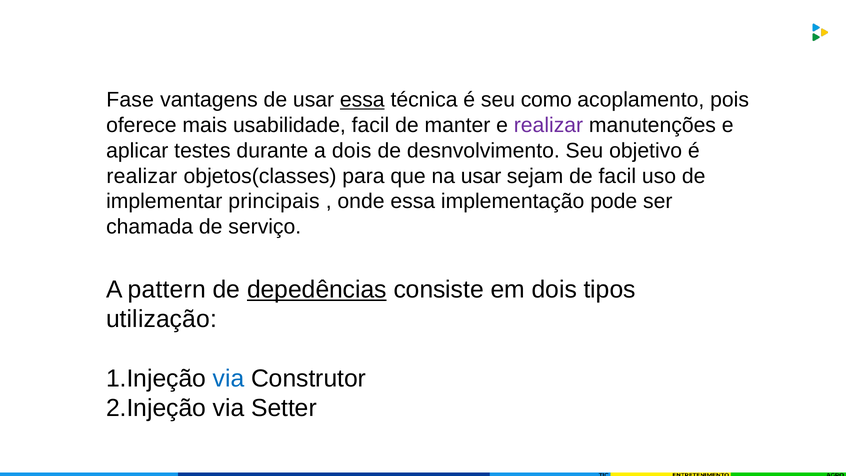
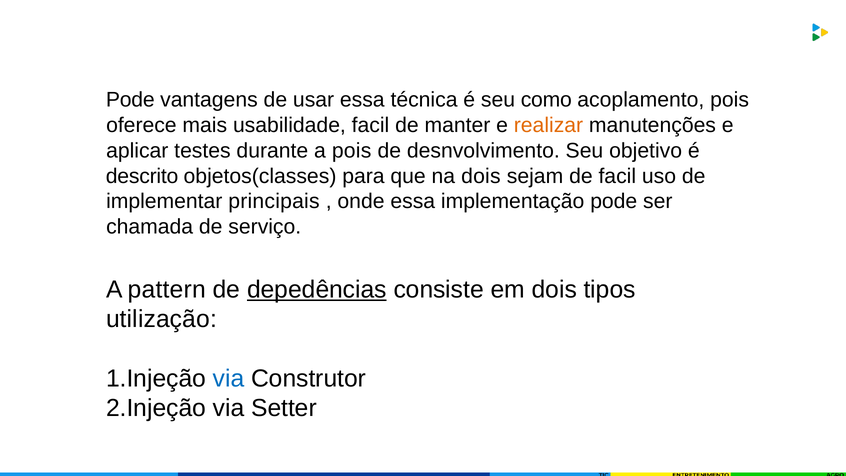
Fase: Fase -> Pode (130, 100)
essa underline: present -> none (362, 100)
realizar colour: purple -> orange (548, 125)
a dois: dois -> pois (352, 151)
realizar: realizar -> descrito (142, 176)
na usar: usar -> dois (481, 176)
